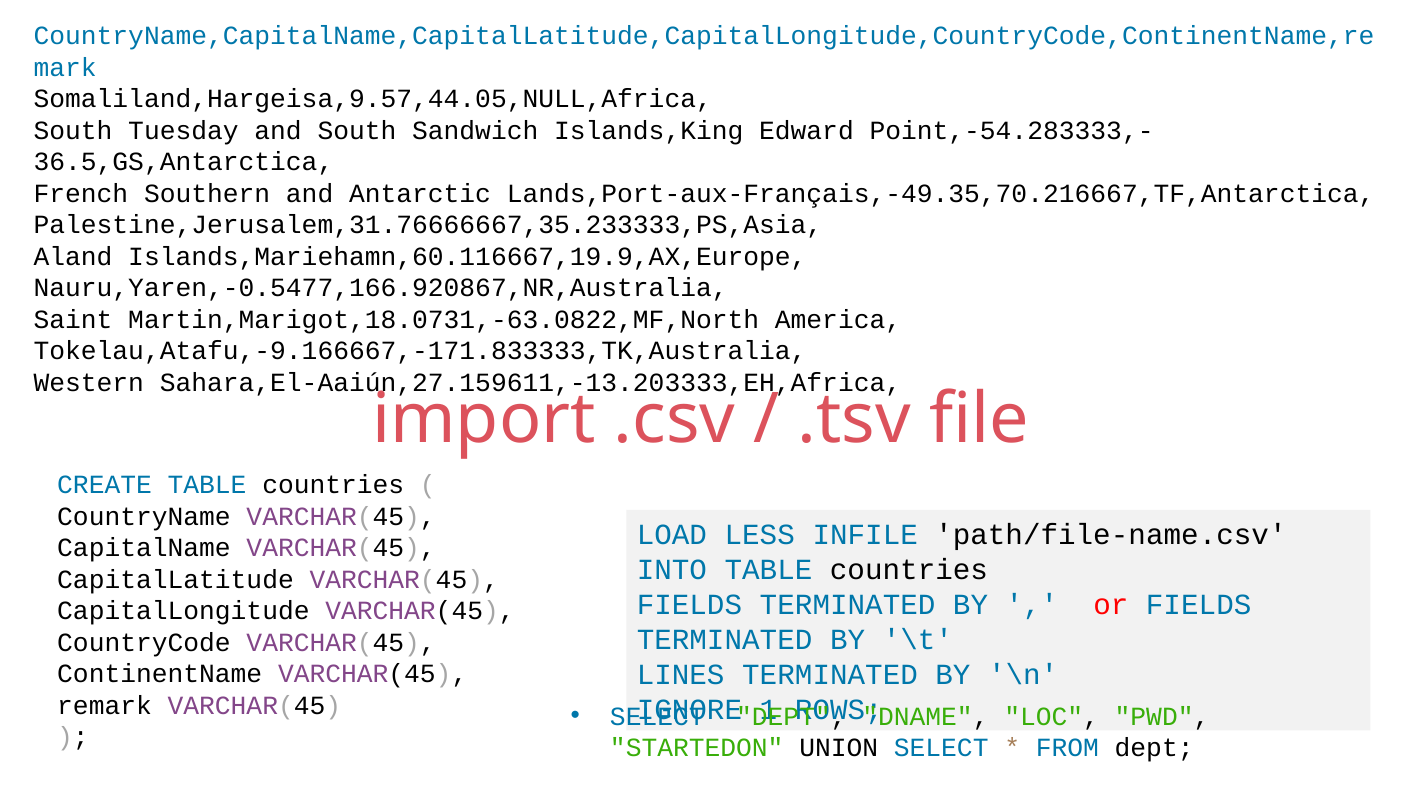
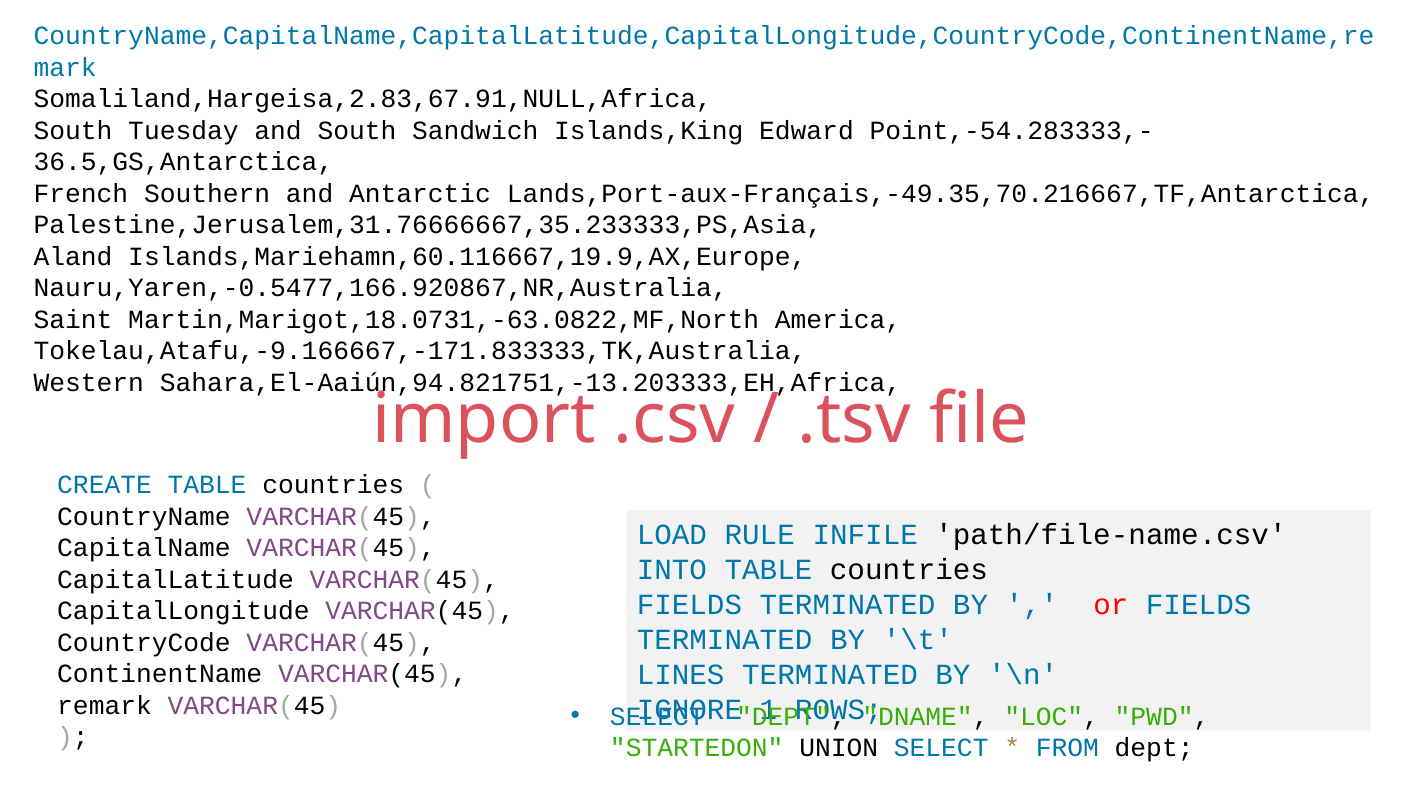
Somaliland,Hargeisa,9.57,44.05,NULL,Africa: Somaliland,Hargeisa,9.57,44.05,NULL,Africa -> Somaliland,Hargeisa,2.83,67.91,NULL,Africa (373, 99)
Sahara,El-Aaiún,27.159611,-13.203333,EH,Africa: Sahara,El-Aaiún,27.159611,-13.203333,EH,Africa -> Sahara,El-Aaiún,94.821751,-13.203333,EH,Africa (530, 383)
LESS: LESS -> RULE (760, 535)
